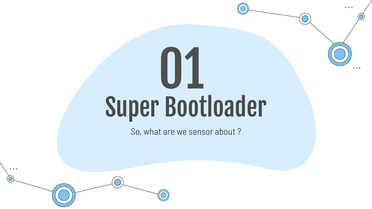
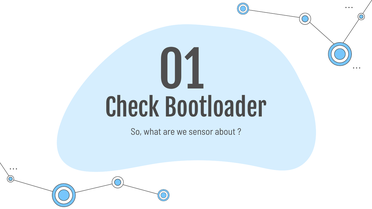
Super: Super -> Check (132, 109)
